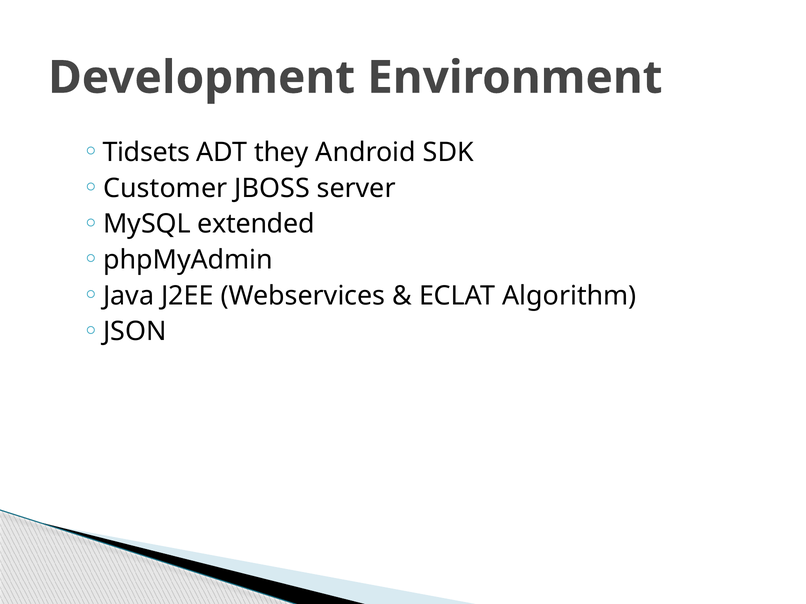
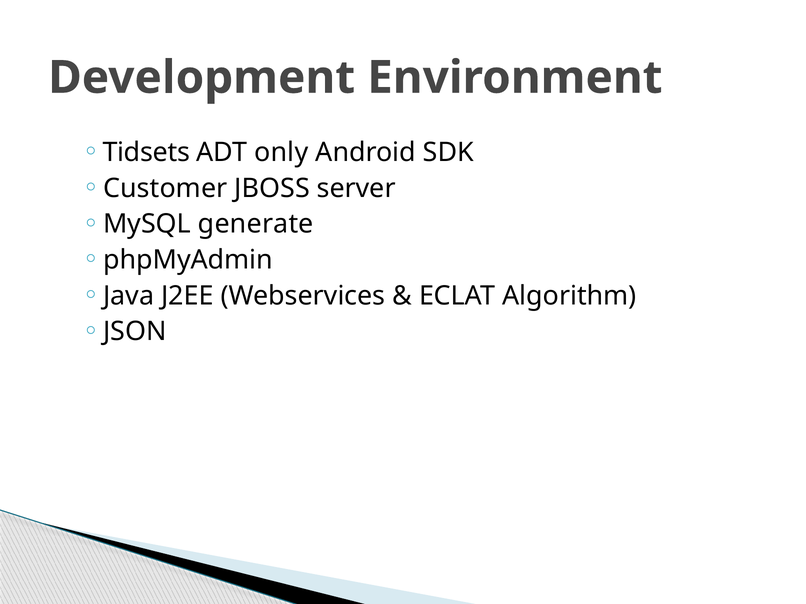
they: they -> only (281, 153)
extended: extended -> generate (256, 224)
